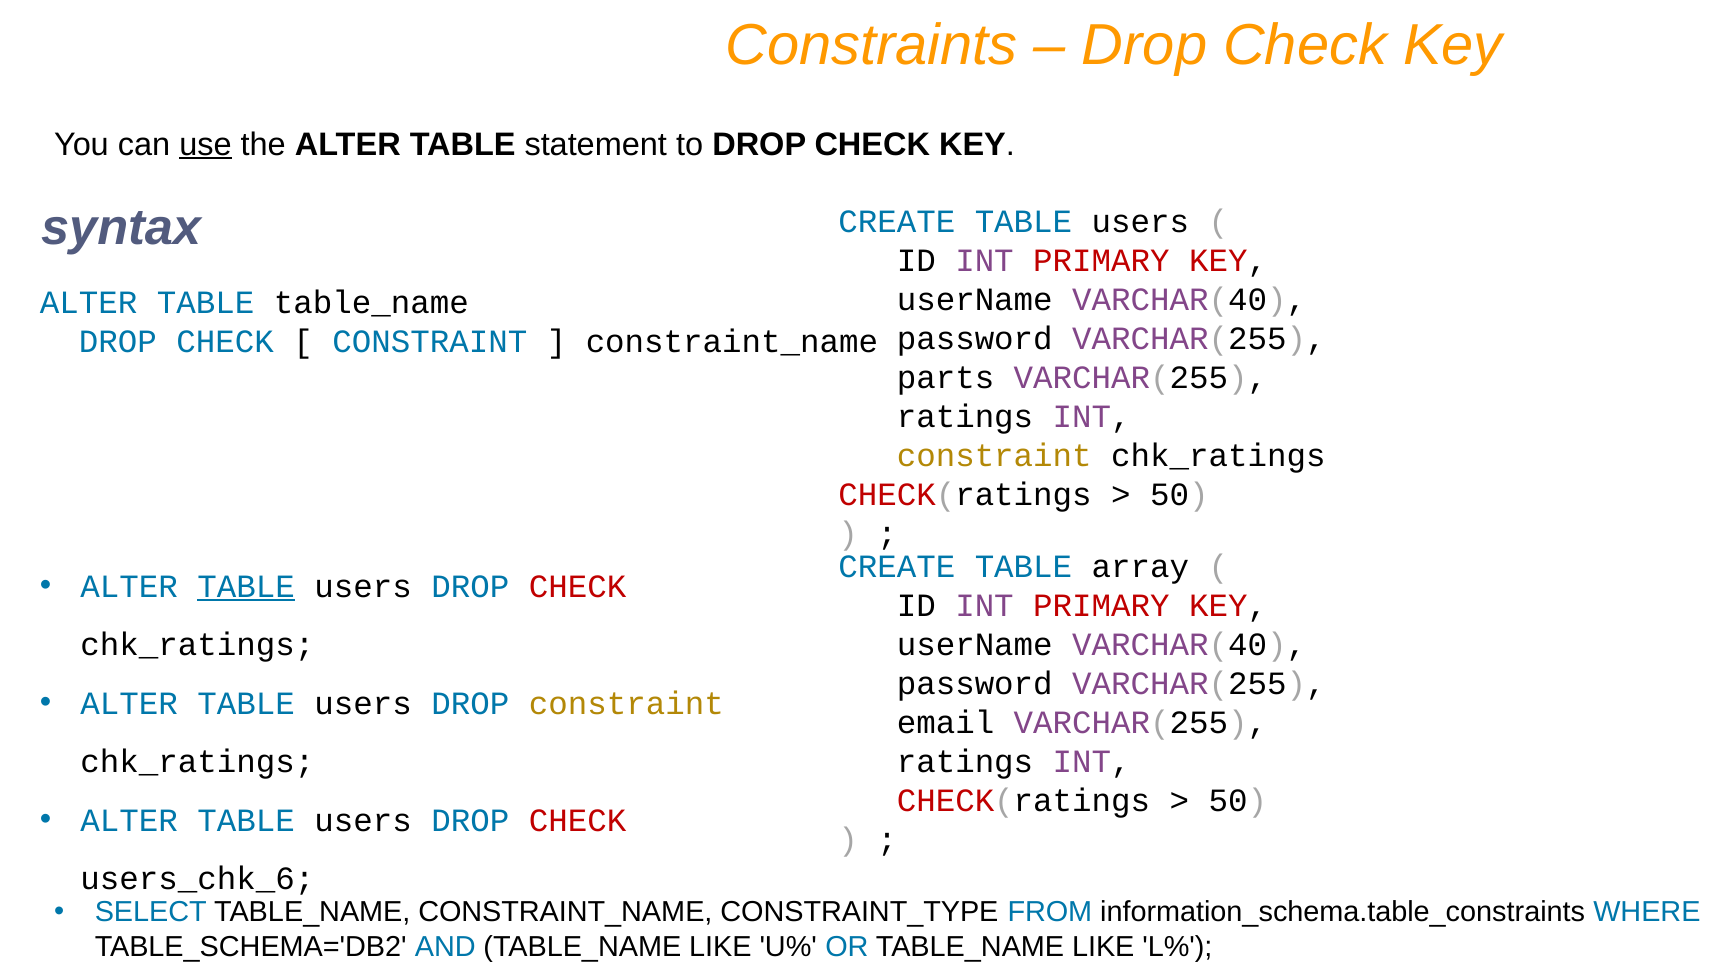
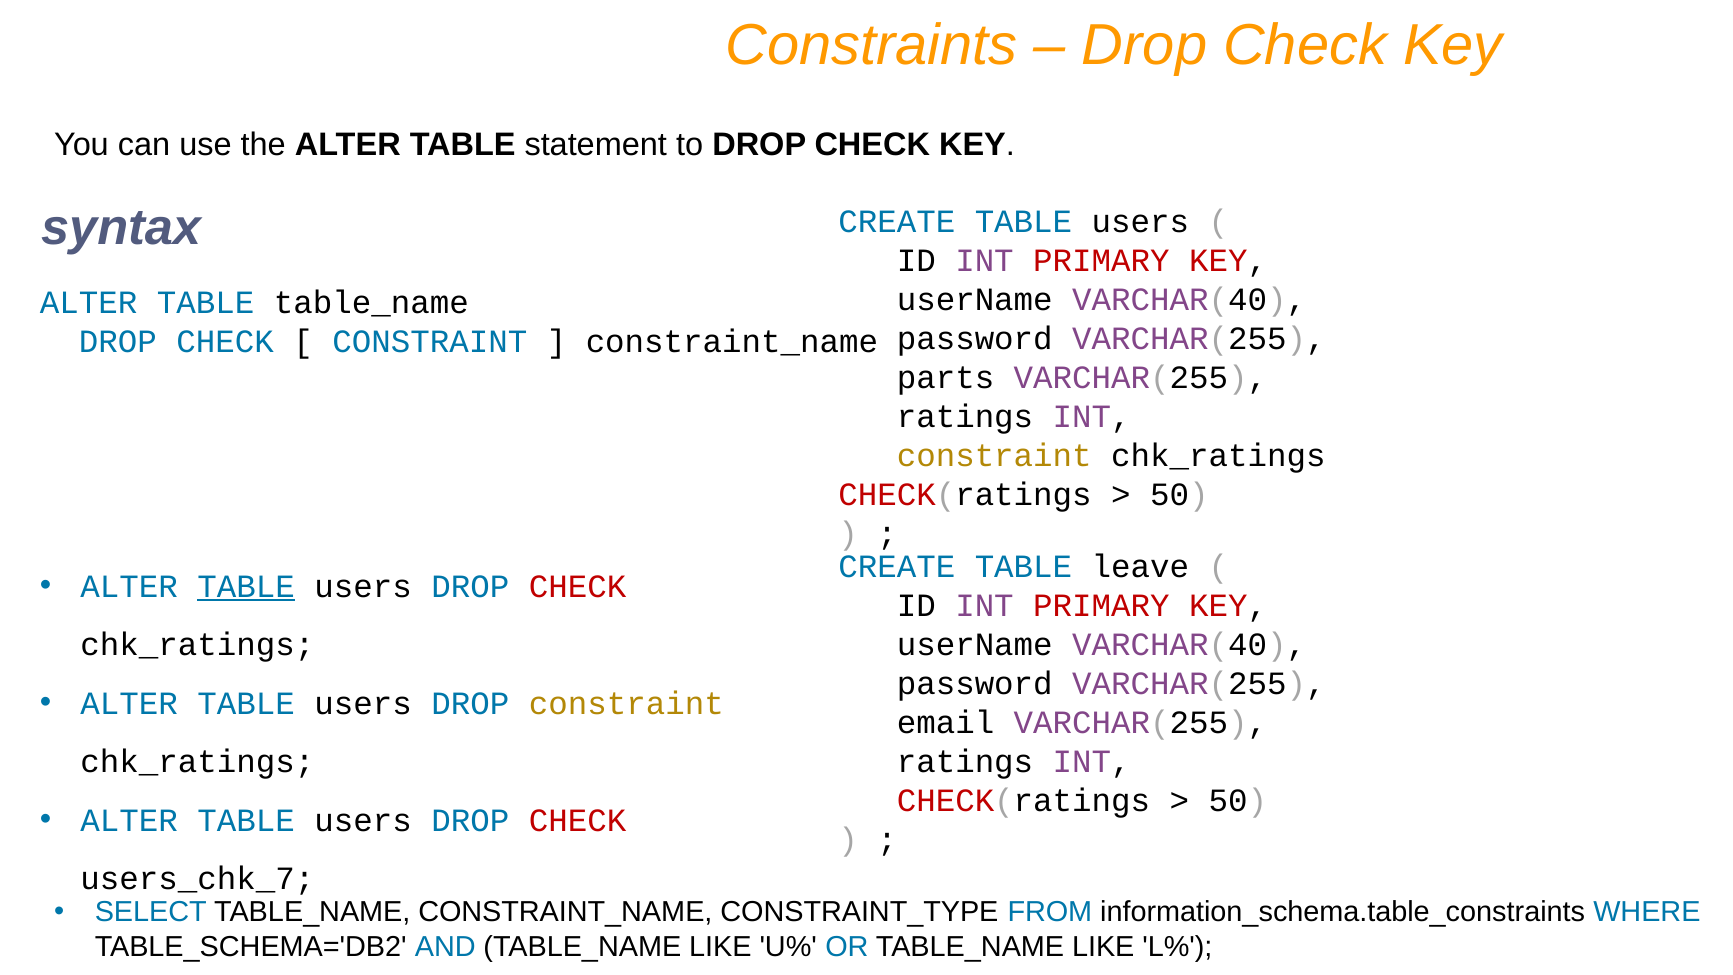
use underline: present -> none (205, 144)
array: array -> leave (1140, 567)
users_chk_6: users_chk_6 -> users_chk_7 (197, 879)
